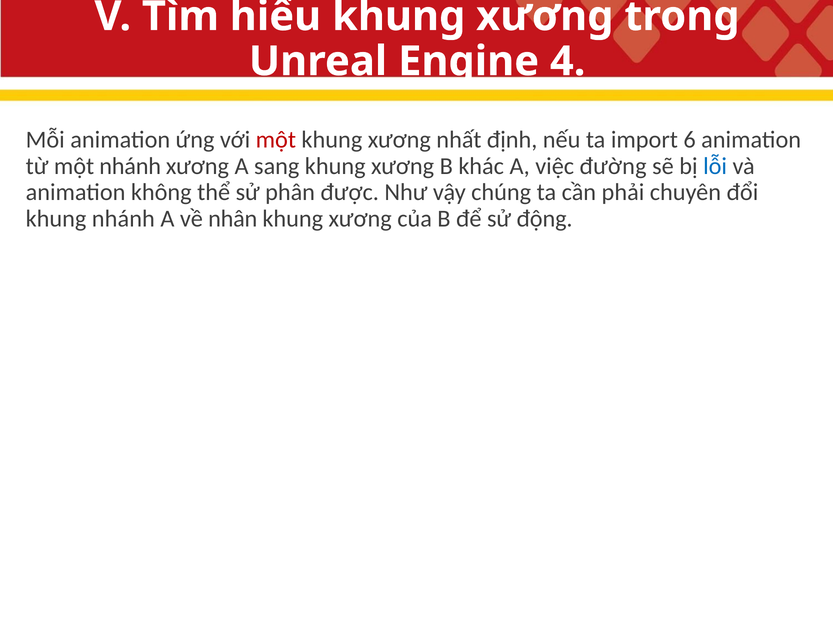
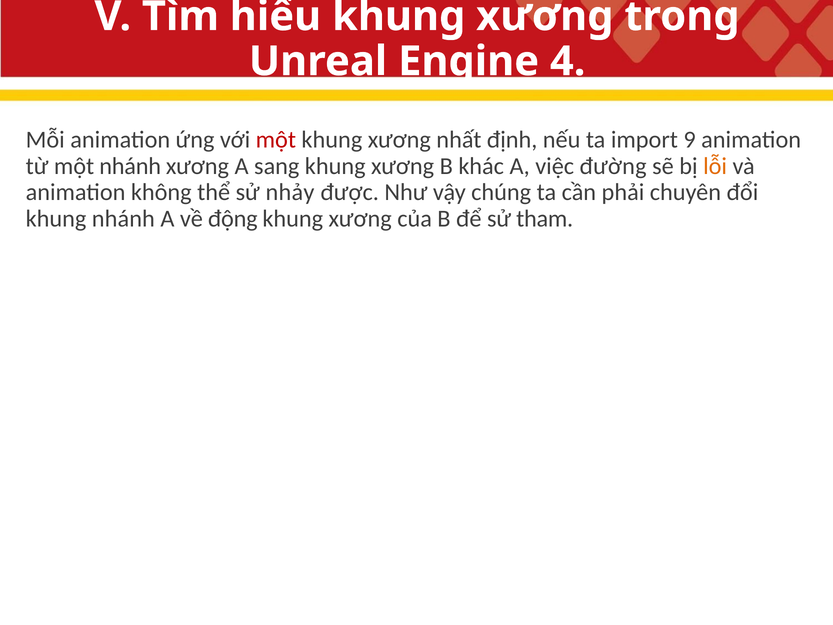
6: 6 -> 9 (690, 140)
lỗi colour: blue -> orange (715, 166)
phân: phân -> nhảy (290, 192)
nhân: nhân -> động (233, 218)
động: động -> tham (545, 218)
